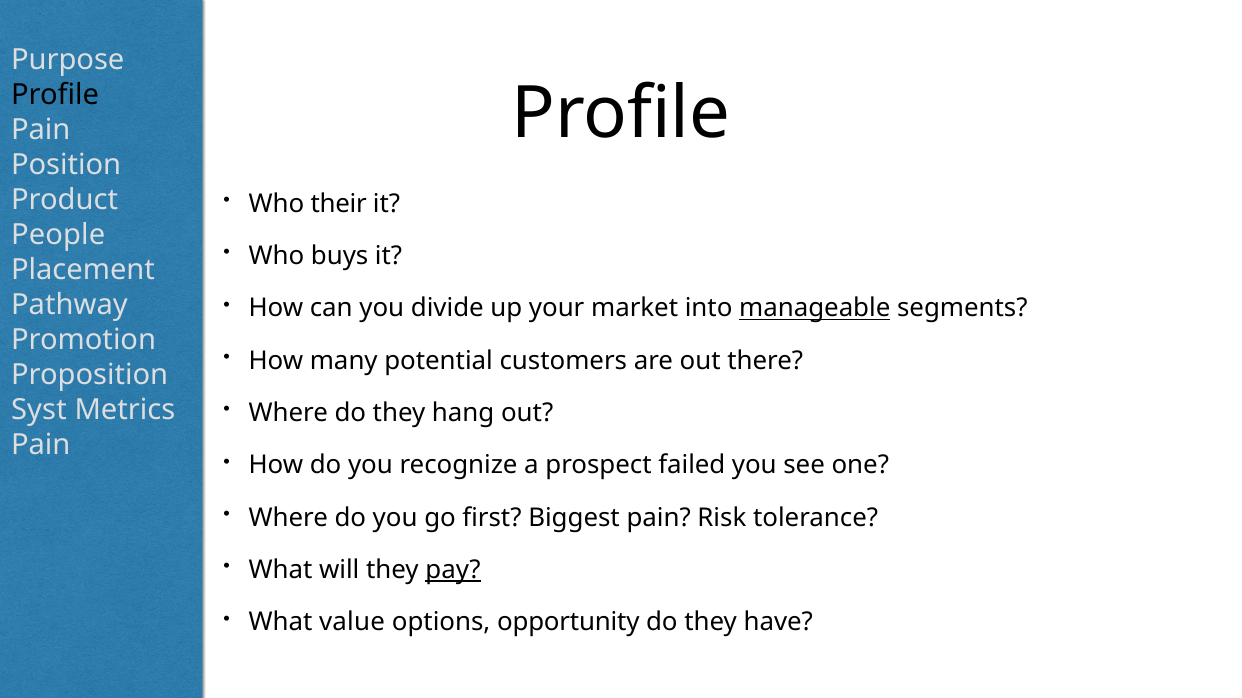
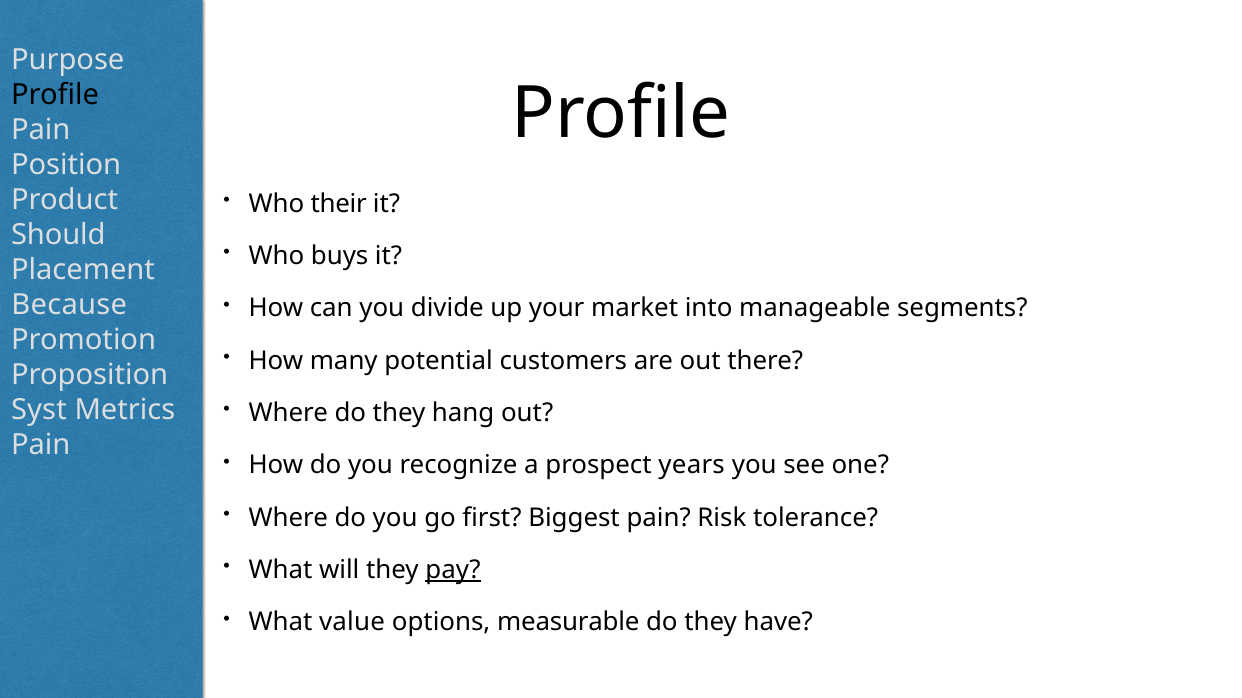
People: People -> Should (58, 235)
Pathway: Pathway -> Because (69, 305)
manageable underline: present -> none (815, 309)
failed: failed -> years (692, 466)
opportunity: opportunity -> measurable (568, 623)
